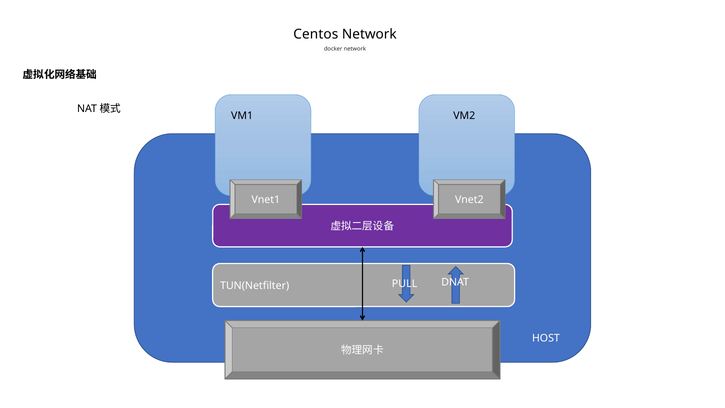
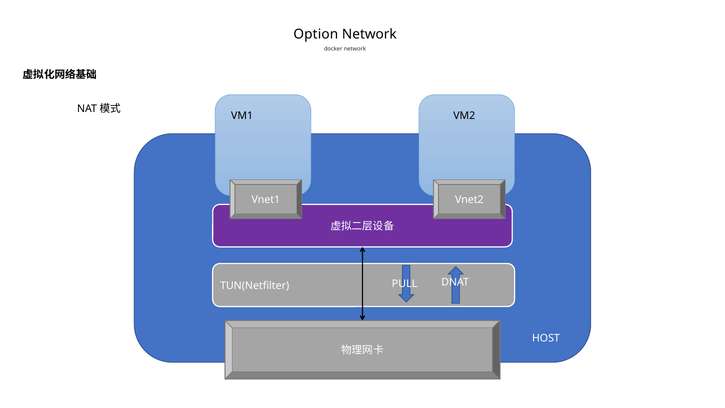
Centos: Centos -> Option (316, 34)
